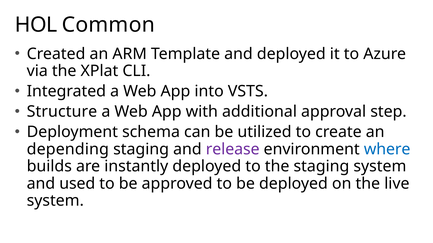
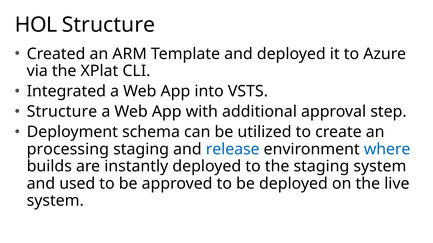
HOL Common: Common -> Structure (109, 25)
depending: depending -> processing (68, 150)
release colour: purple -> blue (233, 150)
